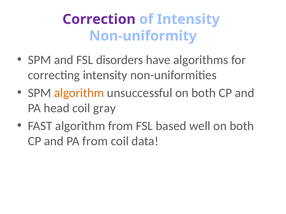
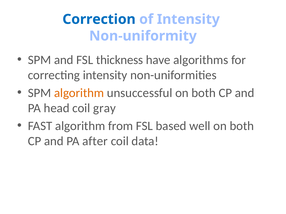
Correction colour: purple -> blue (99, 19)
disorders: disorders -> thickness (120, 60)
PA from: from -> after (95, 141)
